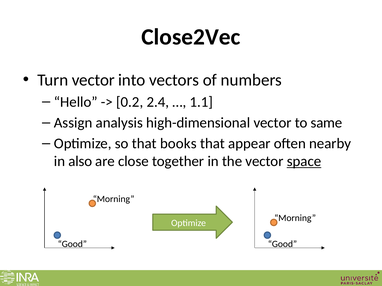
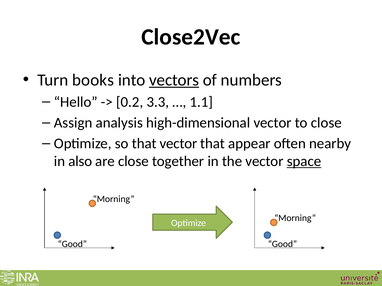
Turn vector: vector -> books (93, 80)
vectors underline: none -> present (174, 80)
2.4: 2.4 -> 3.3 (158, 102)
to same: same -> close (326, 123)
that books: books -> vector (178, 144)
